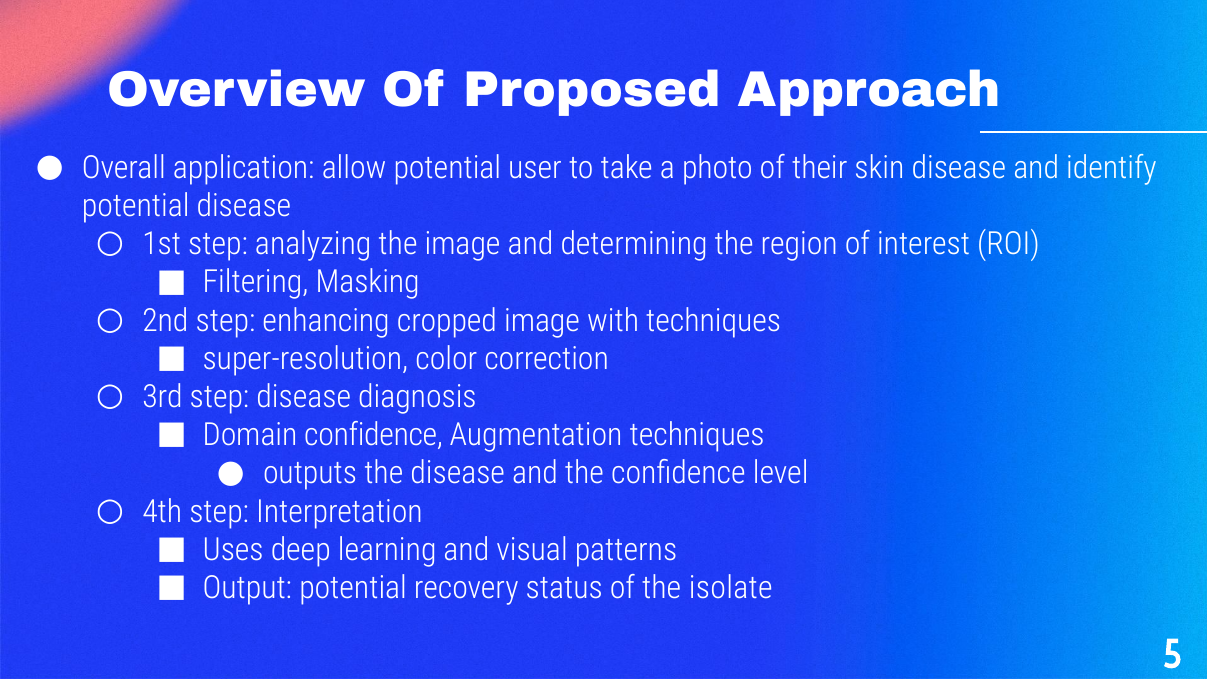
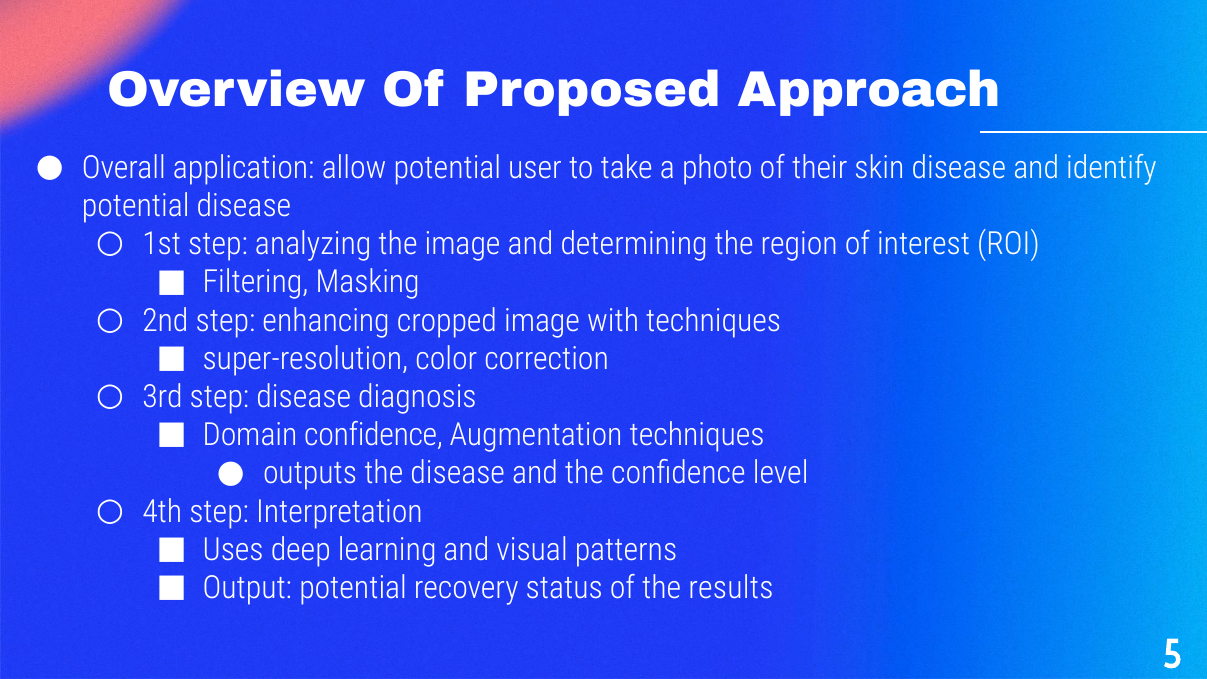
isolate: isolate -> results (731, 588)
